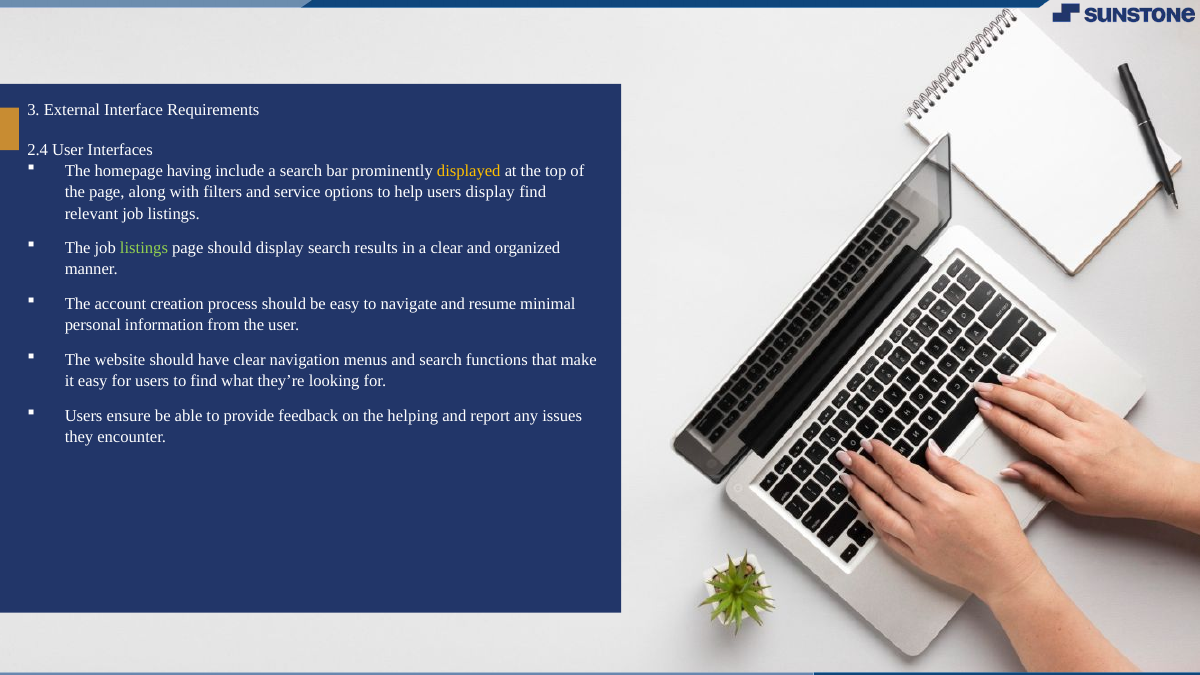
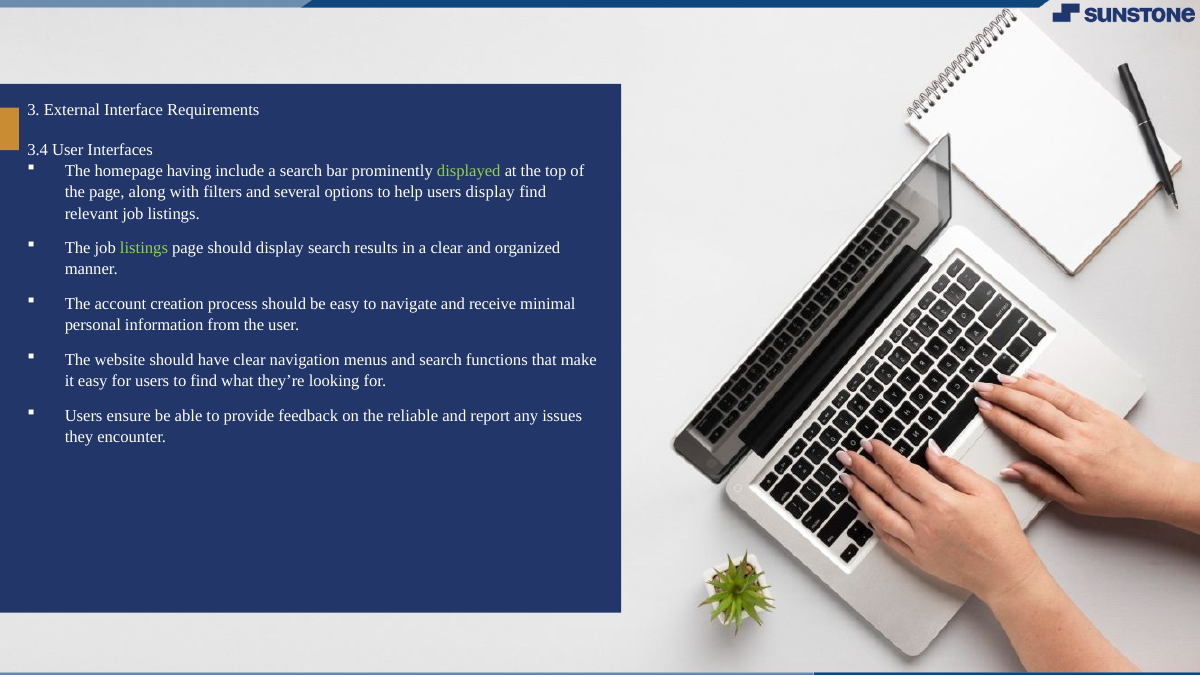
2.4: 2.4 -> 3.4 (38, 150)
displayed colour: yellow -> light green (469, 171)
service: service -> several (297, 192)
resume: resume -> receive (493, 304)
helping: helping -> reliable (413, 416)
